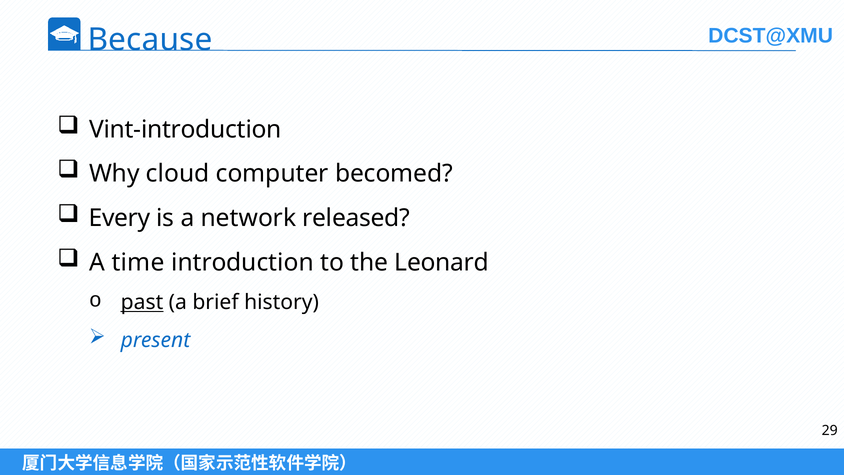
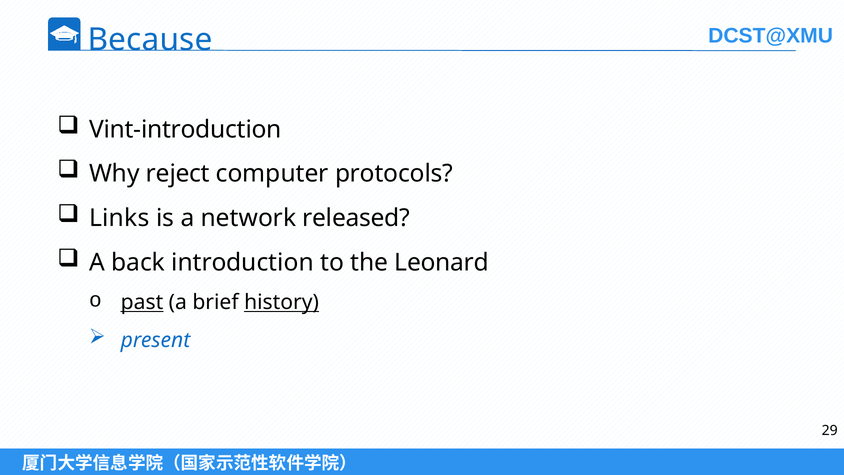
cloud: cloud -> reject (178, 174)
becomed: becomed -> protocols (394, 174)
Every: Every -> Links (119, 218)
time: time -> back (138, 262)
history underline: none -> present (282, 302)
